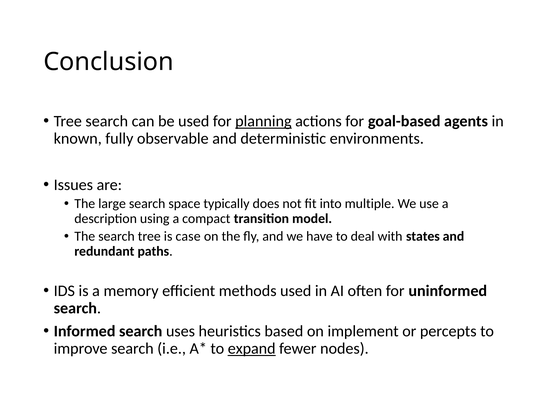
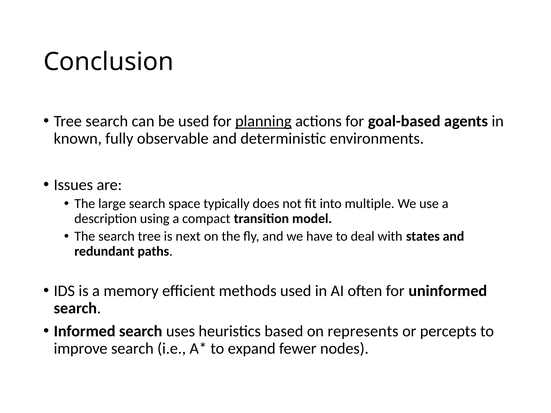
case: case -> next (188, 237)
implement: implement -> represents (363, 331)
expand underline: present -> none (252, 349)
